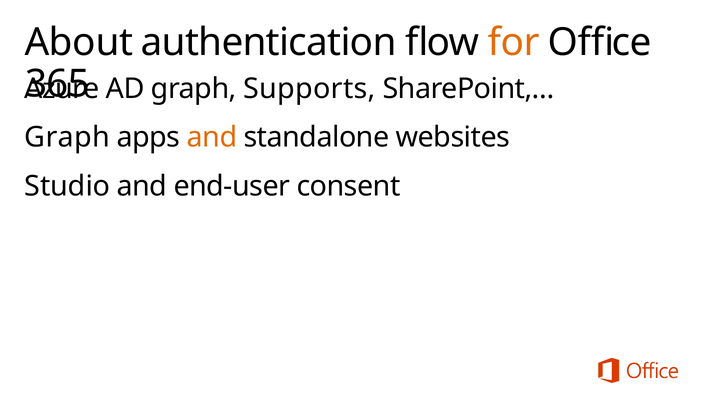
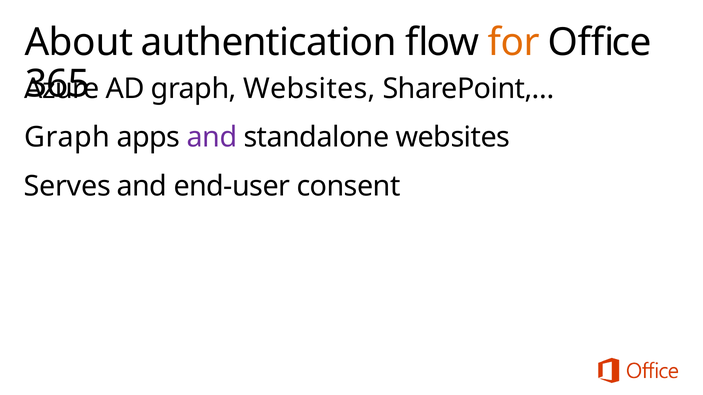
graph Supports: Supports -> Websites (309, 89)
and colour: orange -> purple (212, 138)
Studio: Studio -> Serves (67, 186)
